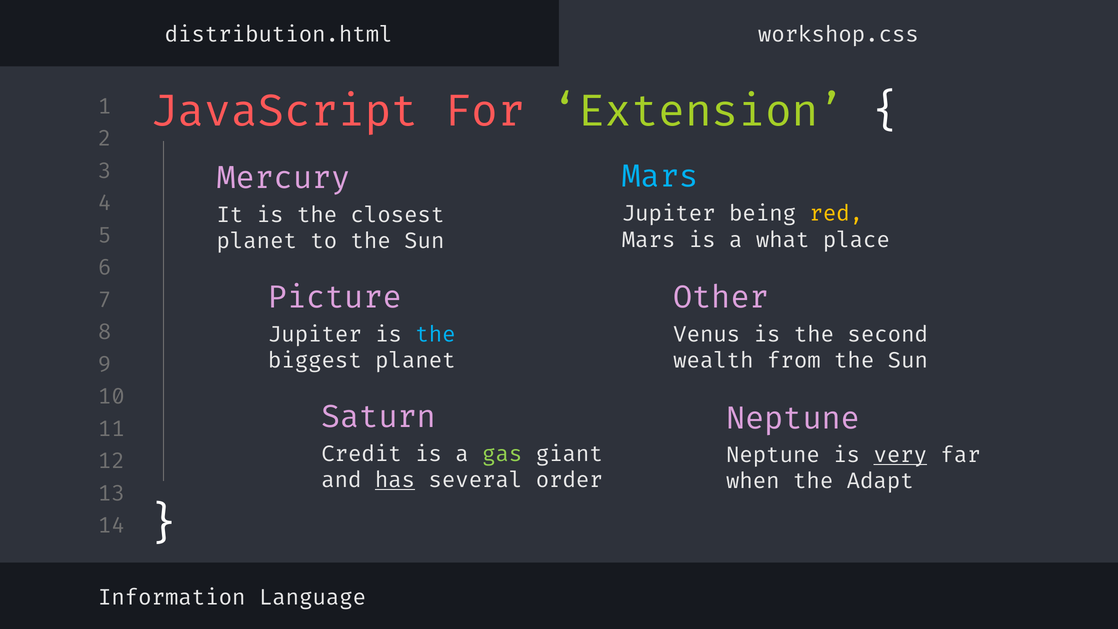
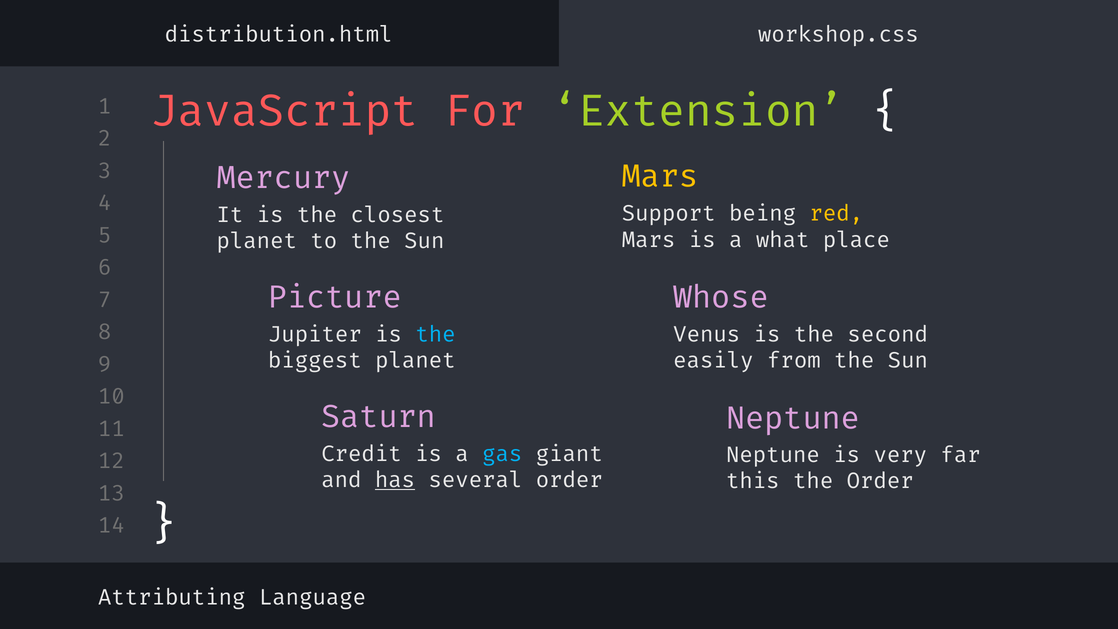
Mars colour: light blue -> yellow (660, 177)
Jupiter: Jupiter -> Support (669, 214)
Other: Other -> Whose (721, 297)
wealth: wealth -> easily (713, 361)
gas colour: light green -> light blue (502, 454)
very underline: present -> none (900, 455)
when: when -> this (753, 481)
the Adapt: Adapt -> Order (880, 481)
Information: Information -> Attributing (172, 597)
